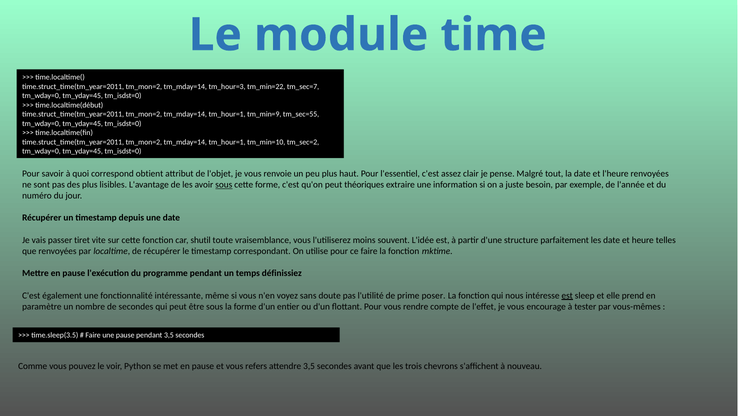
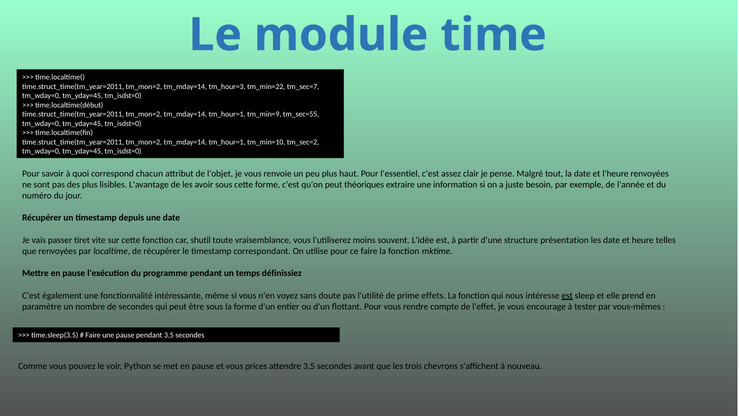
obtient: obtient -> chacun (150, 173)
sous underline: present -> none (224, 184)
parfaitement: parfaitement -> présentation (565, 240)
poser: poser -> effets (434, 295)
refers: refers -> prices (256, 366)
